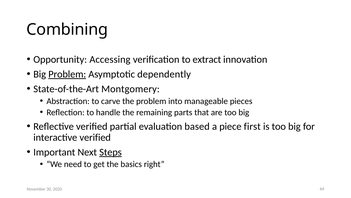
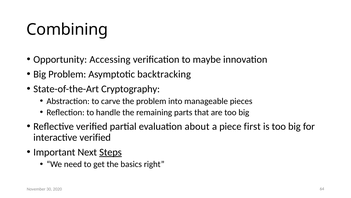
extract: extract -> maybe (207, 59)
Problem underline: present -> none (67, 74)
dependently: dependently -> backtracking (164, 74)
Montgomery: Montgomery -> Cryptography (131, 89)
based: based -> about (197, 126)
